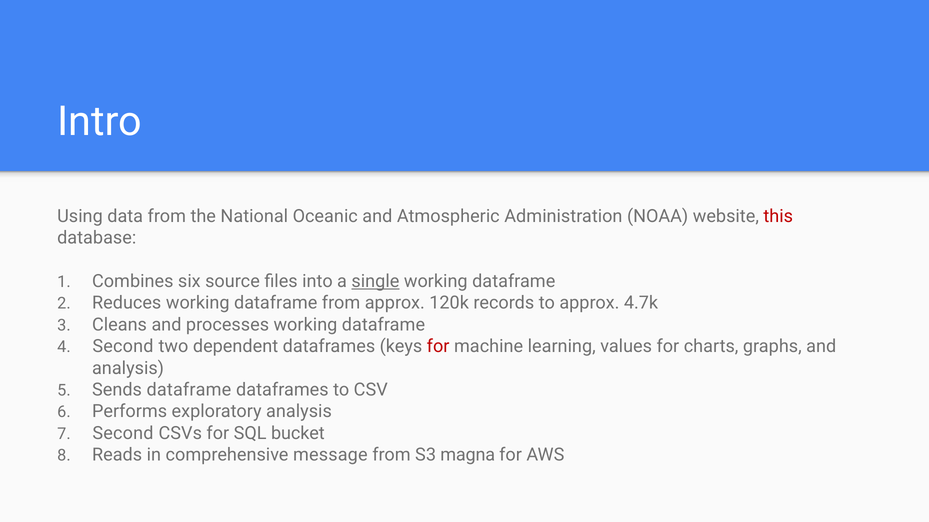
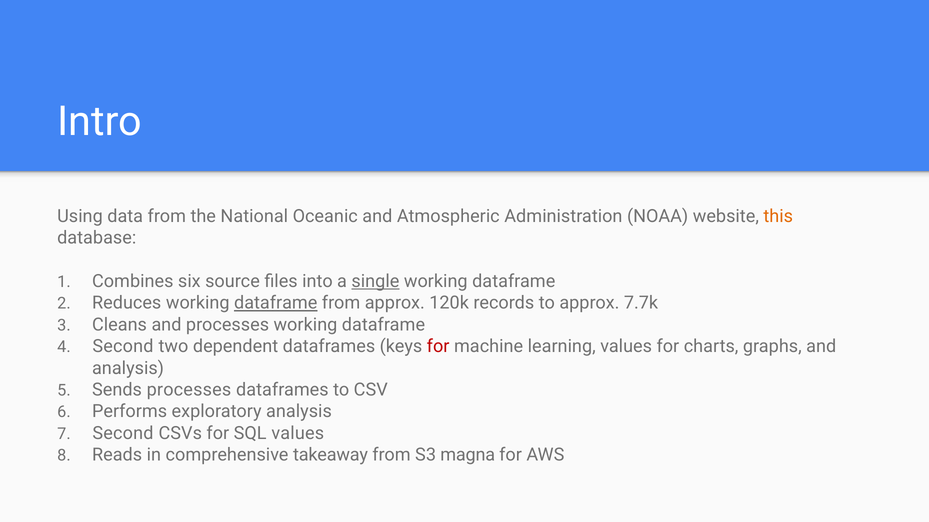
this colour: red -> orange (778, 216)
dataframe underline: none -> present (276, 303)
4.7k: 4.7k -> 7.7k (641, 303)
Sends dataframe: dataframe -> processes (189, 390)
SQL bucket: bucket -> values (298, 434)
message: message -> takeaway (331, 455)
